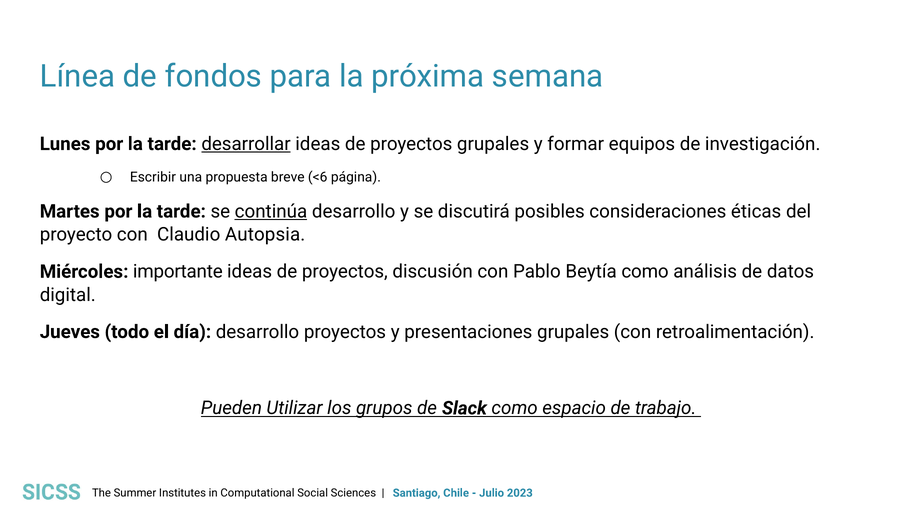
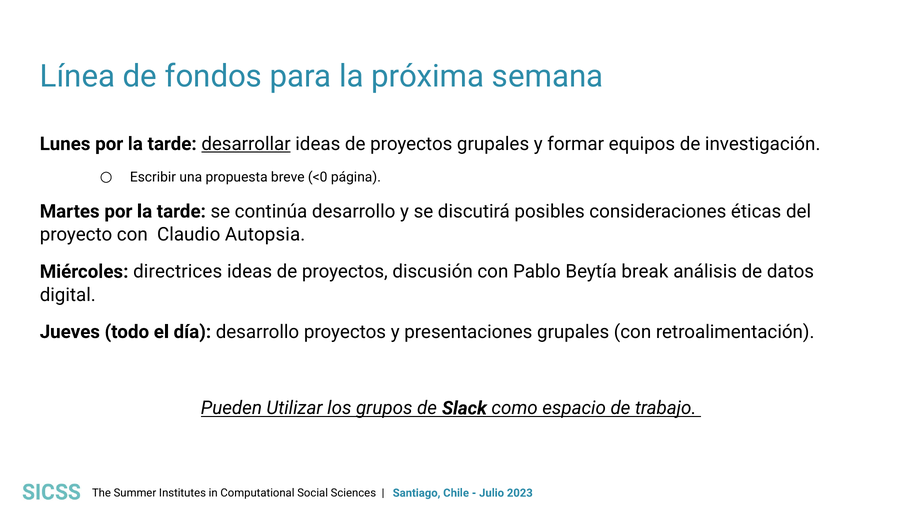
<6: <6 -> <0 (318, 177)
continúa underline: present -> none (271, 211)
importante: importante -> directrices (178, 271)
Beytía como: como -> break (645, 271)
